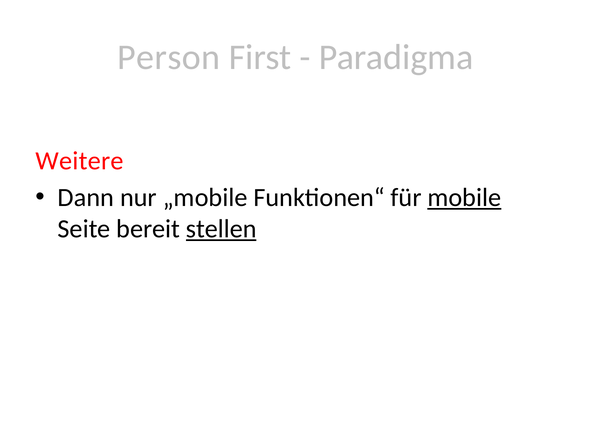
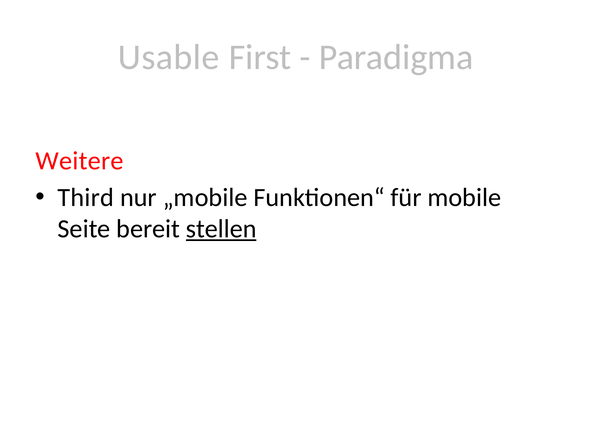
Person: Person -> Usable (169, 57)
Dann: Dann -> Third (86, 198)
mobile underline: present -> none (464, 198)
